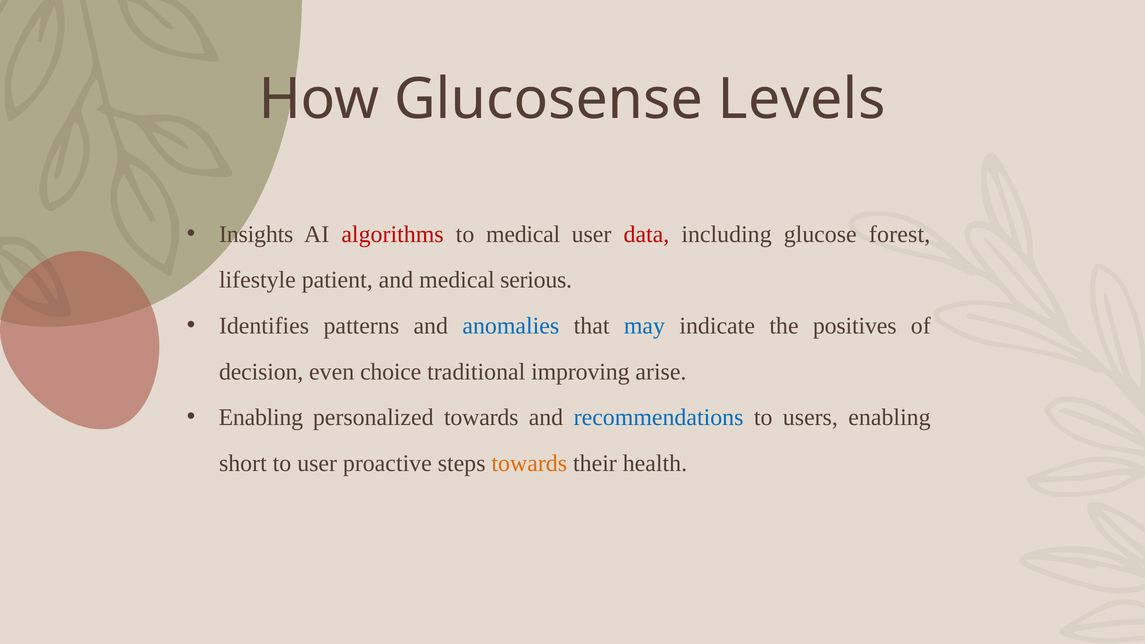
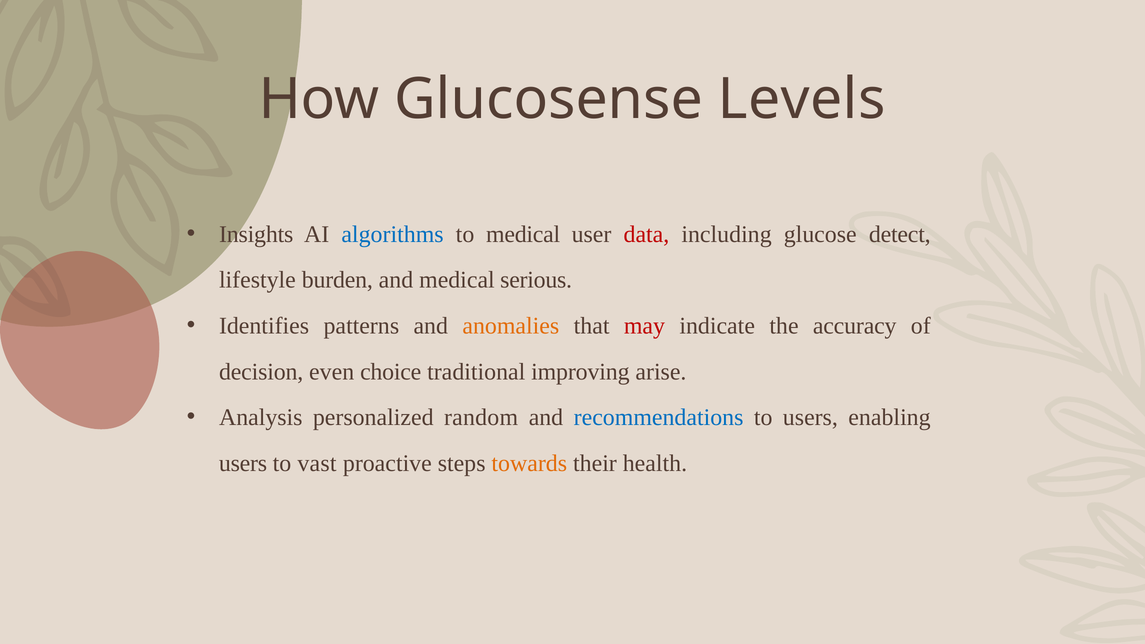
algorithms colour: red -> blue (393, 234)
forest: forest -> detect (900, 234)
patient: patient -> burden (337, 280)
anomalies colour: blue -> orange (511, 326)
may colour: blue -> red (644, 326)
positives: positives -> accuracy (855, 326)
Enabling: Enabling -> Analysis (261, 418)
personalized towards: towards -> random (481, 418)
short: short -> users (243, 463)
to user: user -> vast (317, 463)
